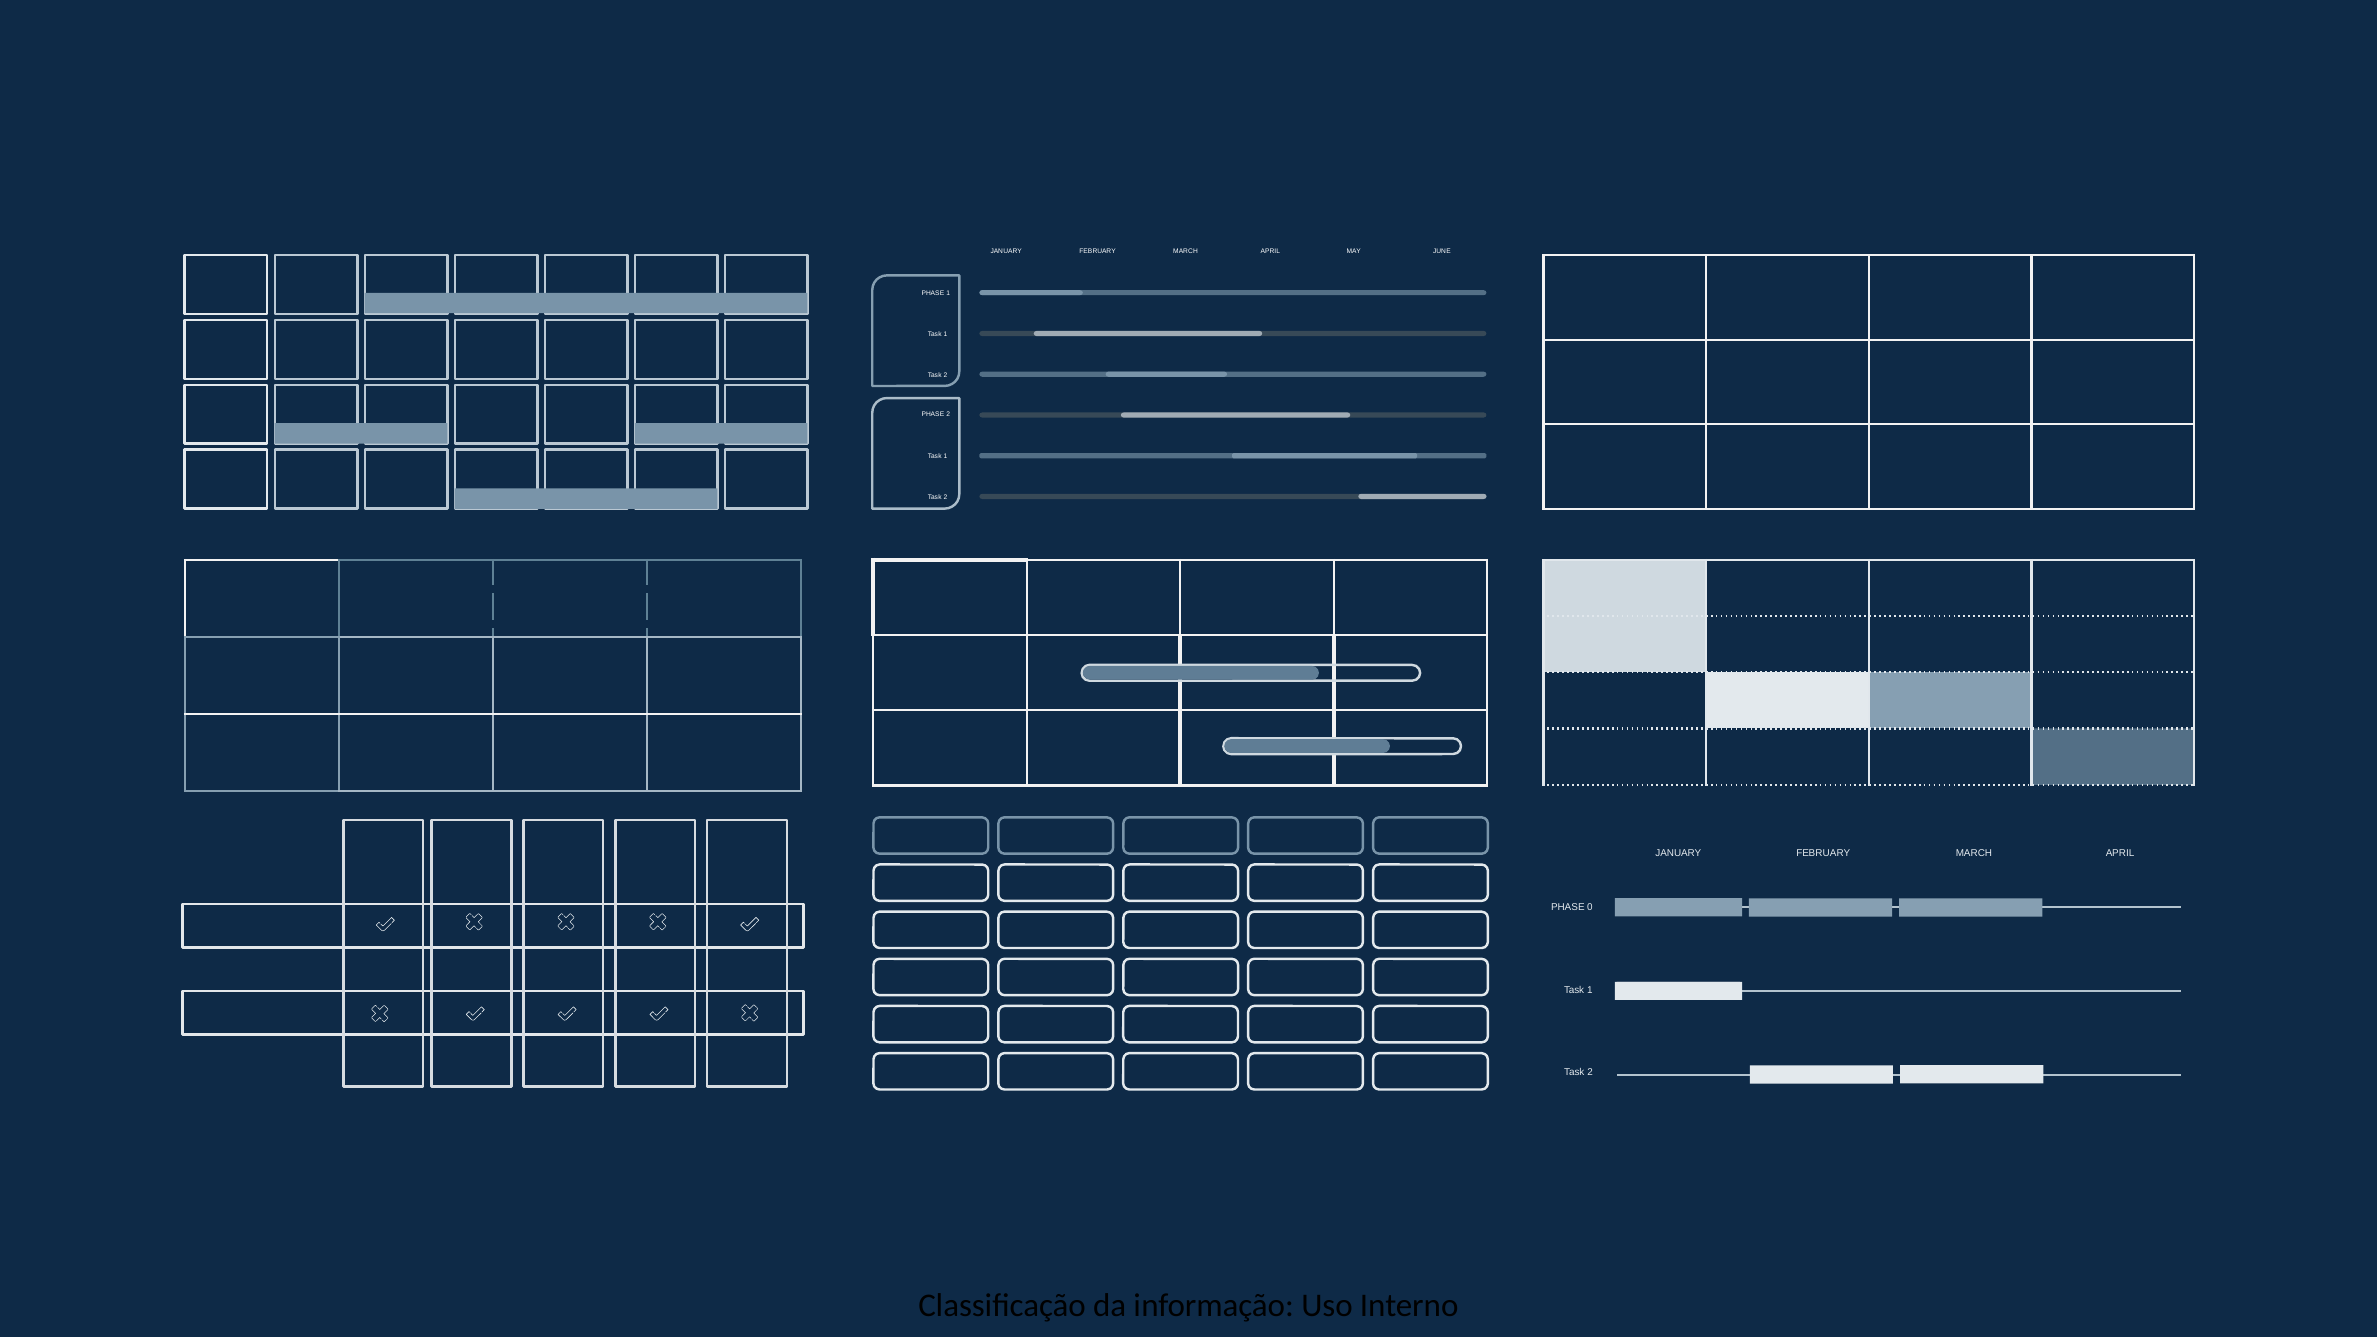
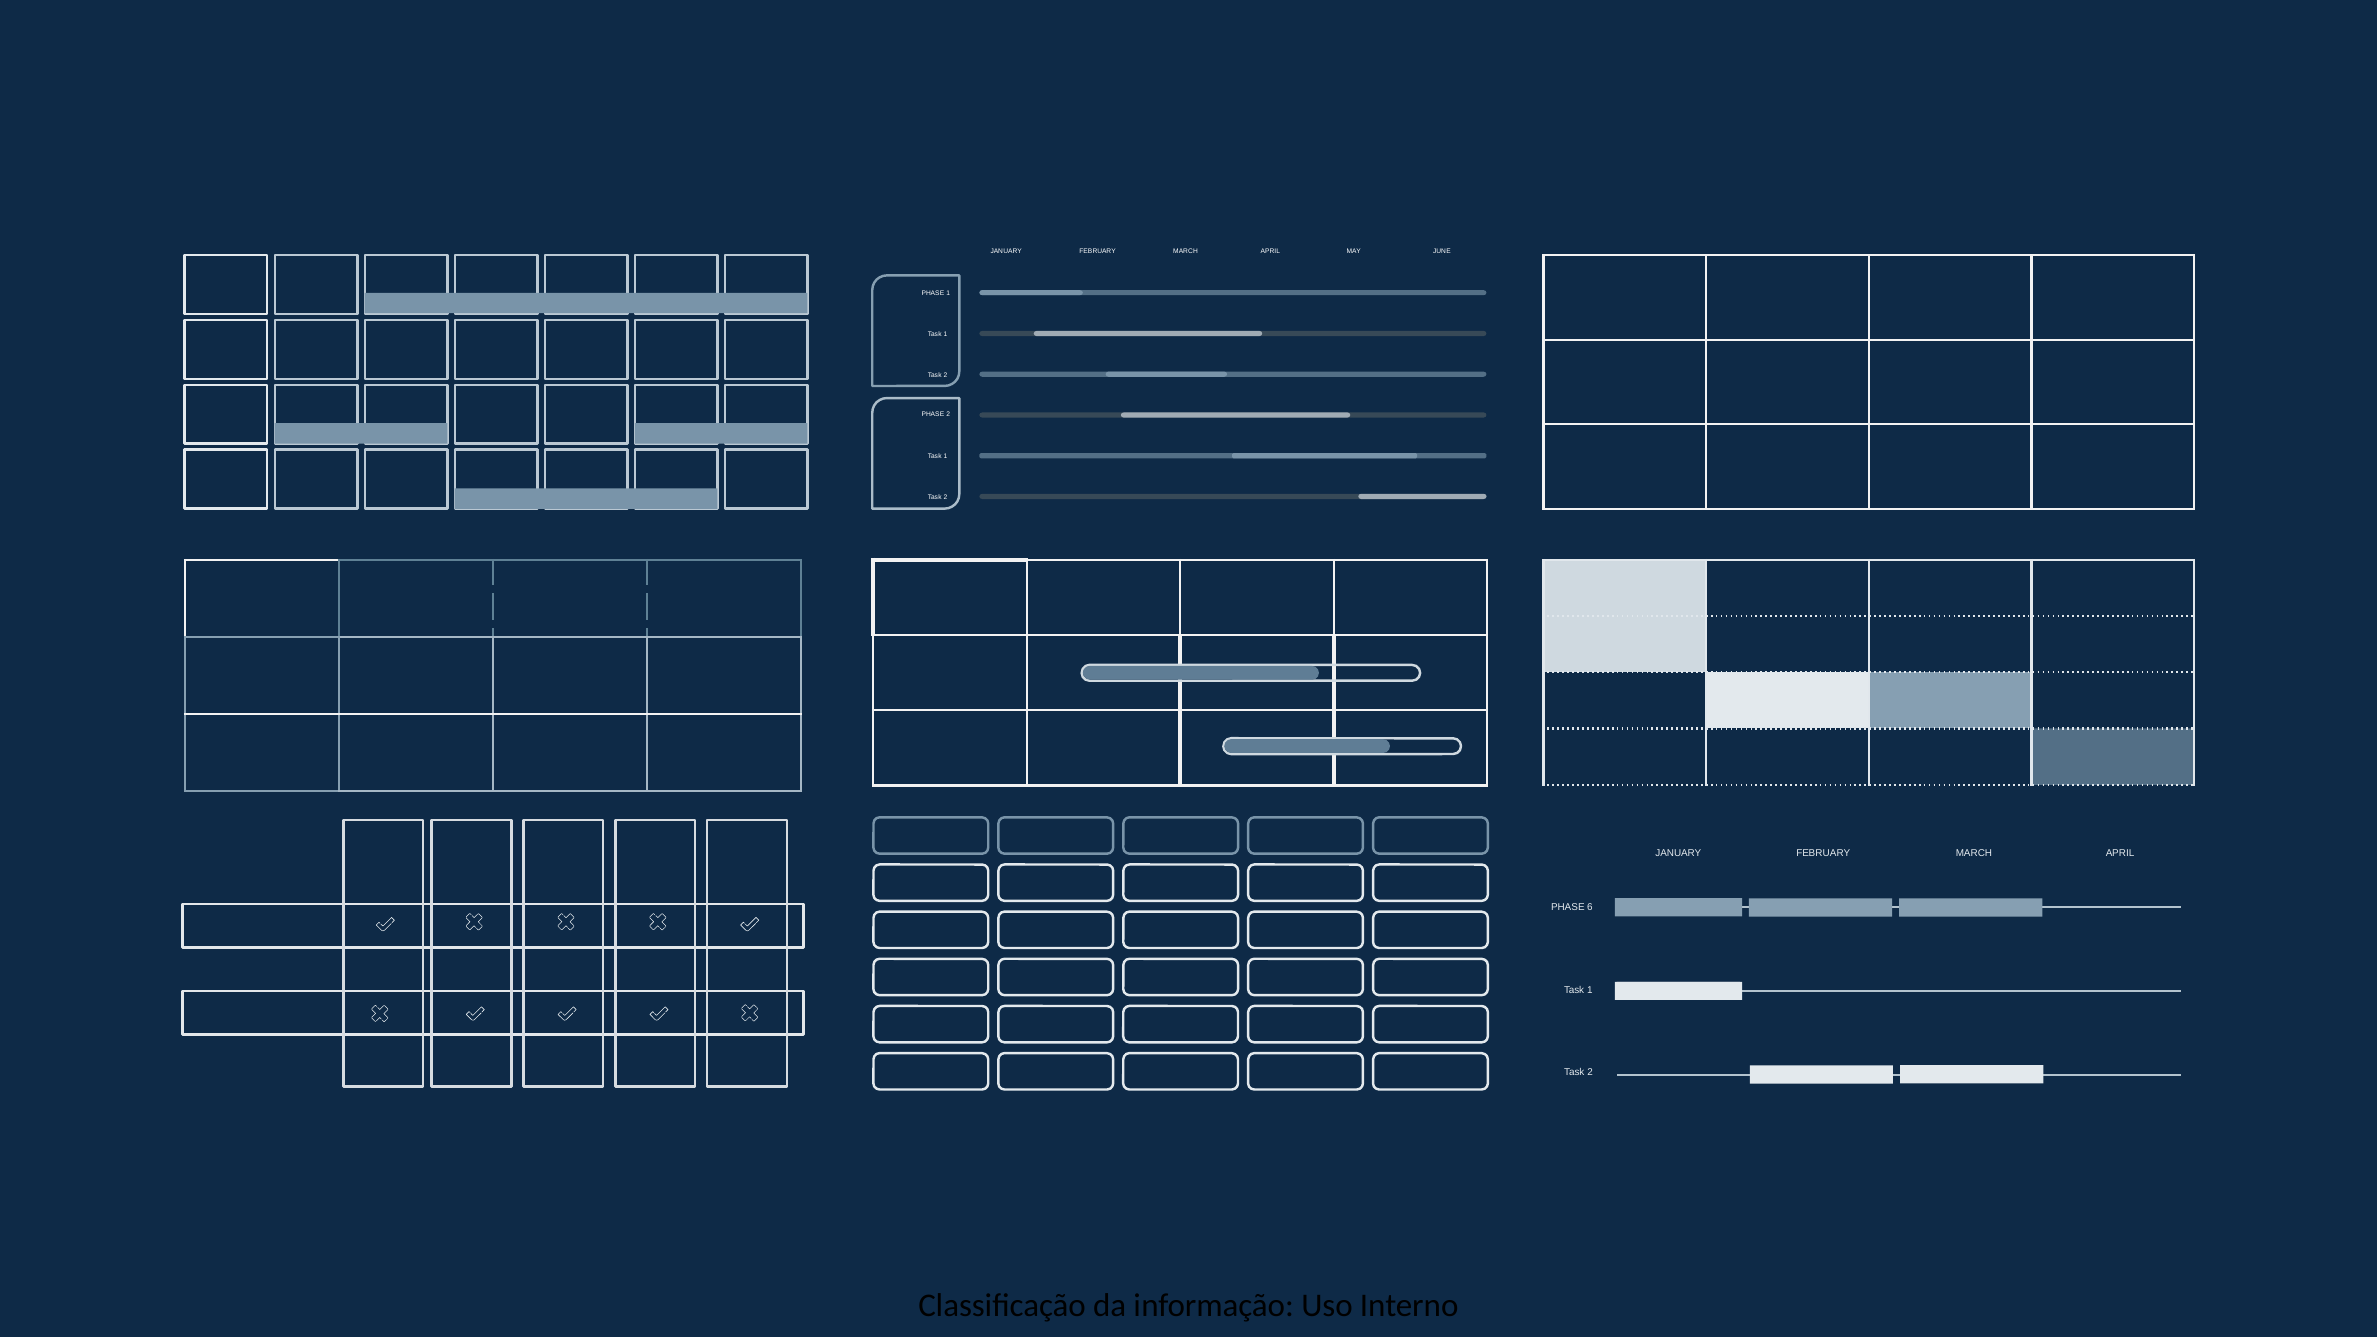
0: 0 -> 6 (1590, 908)
